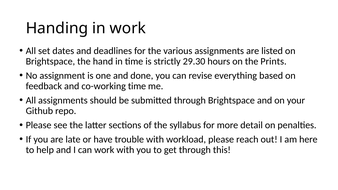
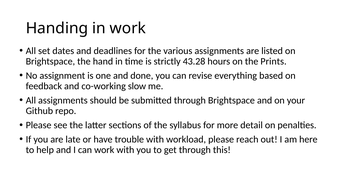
29.30: 29.30 -> 43.28 (194, 62)
co-working time: time -> slow (137, 86)
